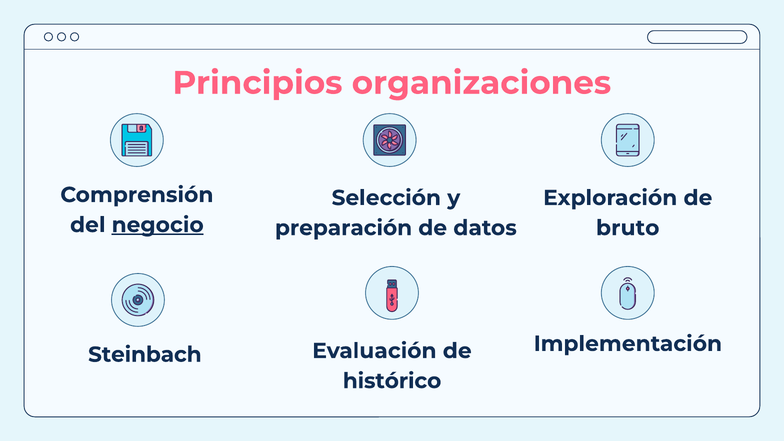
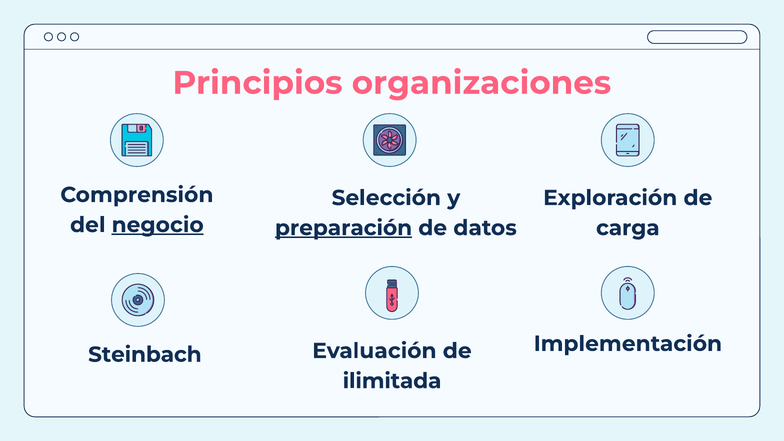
preparación underline: none -> present (344, 228)
bruto: bruto -> carga (628, 228)
histórico: histórico -> ilimitada (392, 381)
